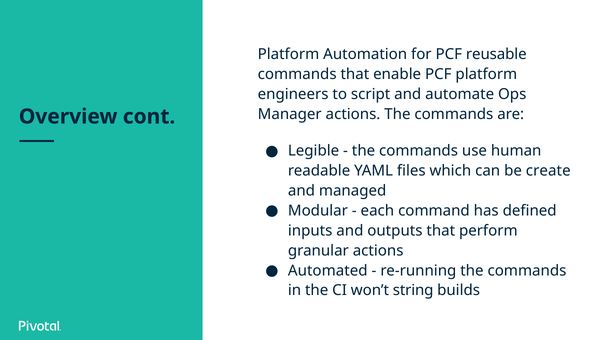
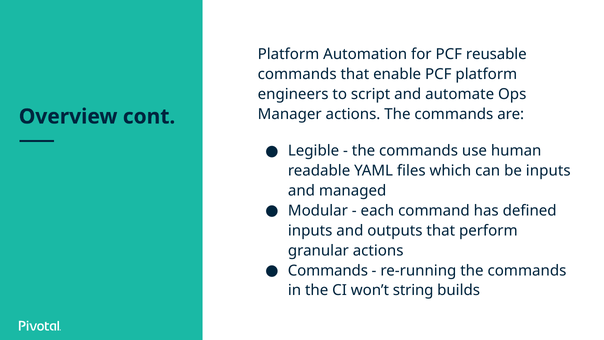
be create: create -> inputs (548, 171)
Automated: Automated -> Commands (328, 270)
